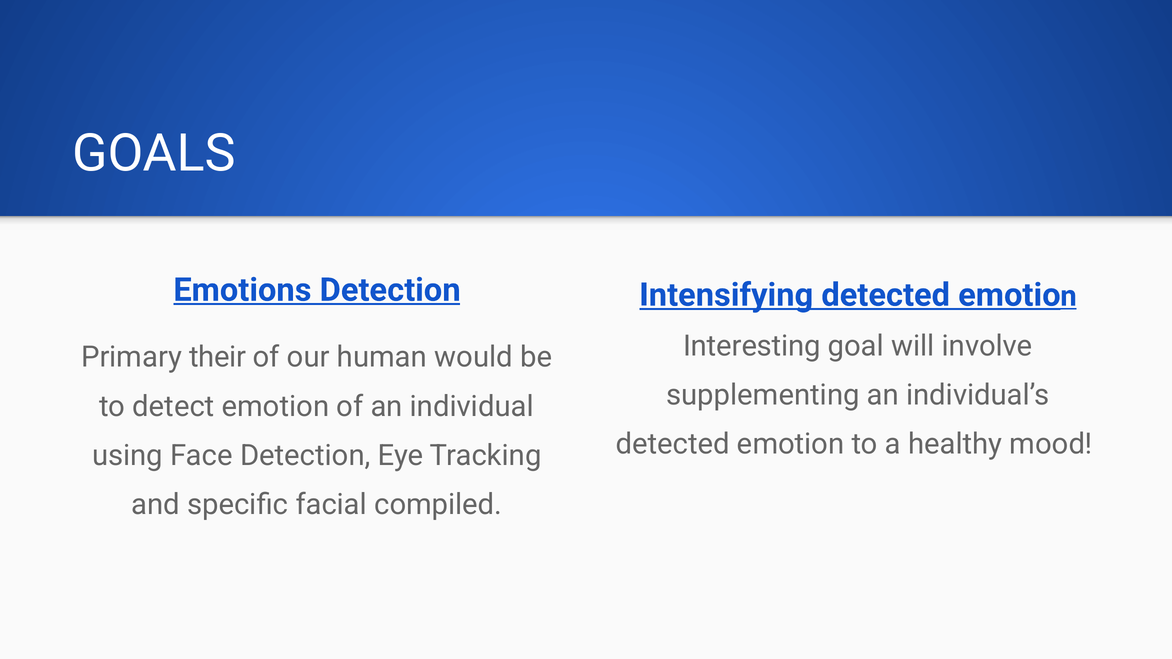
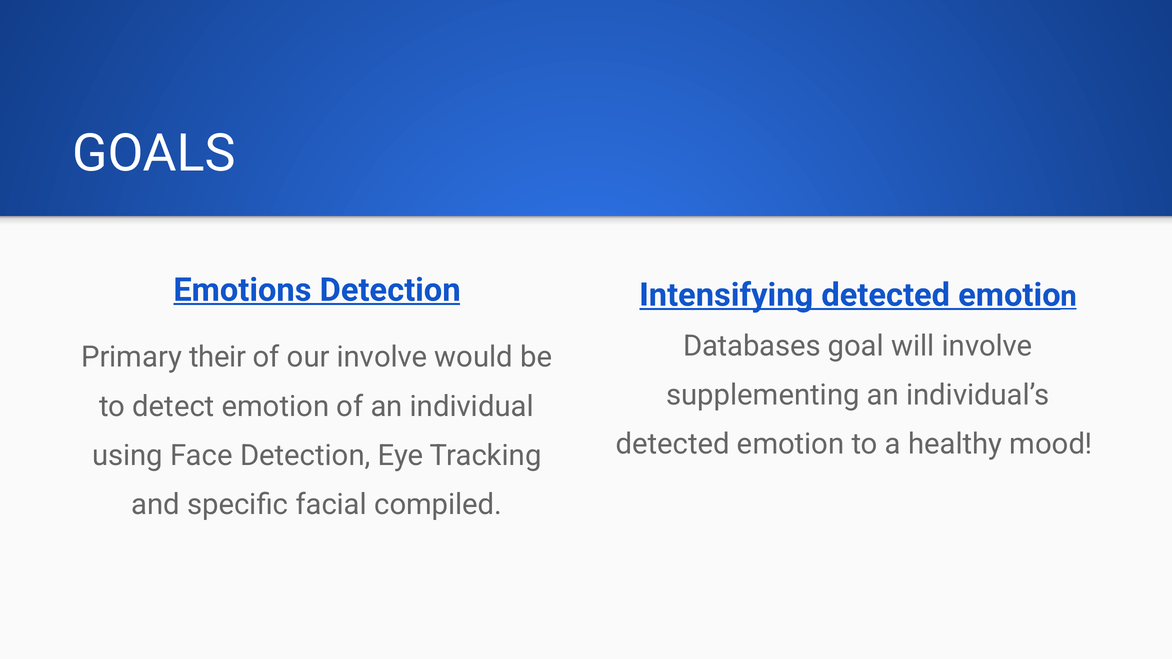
Interesting: Interesting -> Databases (752, 346)
our human: human -> involve (382, 357)
